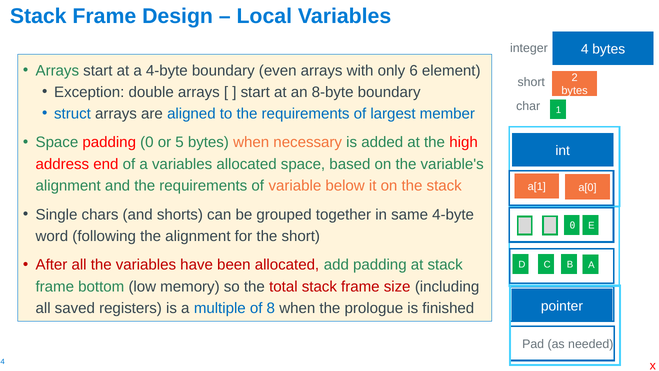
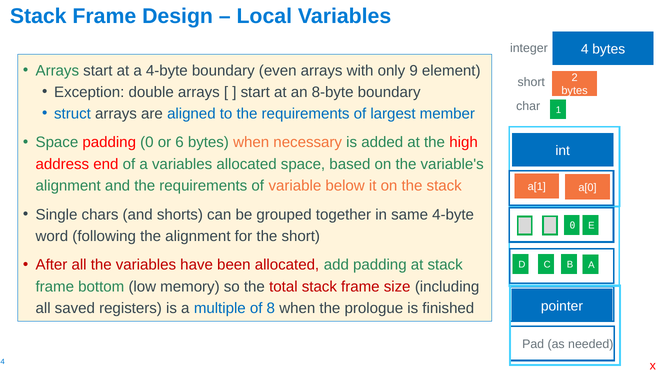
6: 6 -> 9 (414, 71)
5: 5 -> 6 (180, 142)
